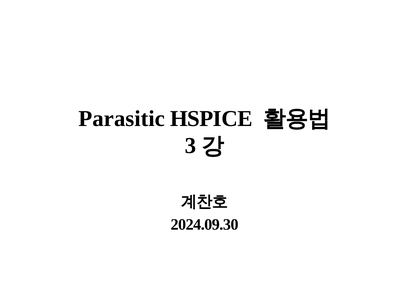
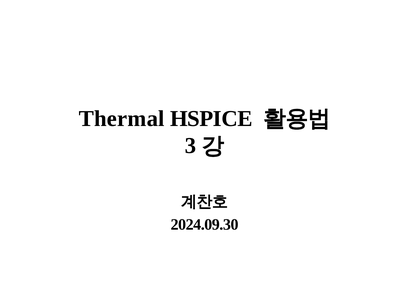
Parasitic: Parasitic -> Thermal (122, 118)
